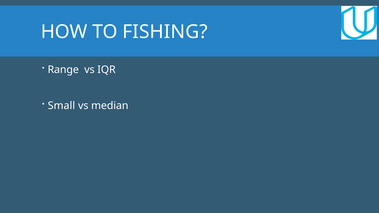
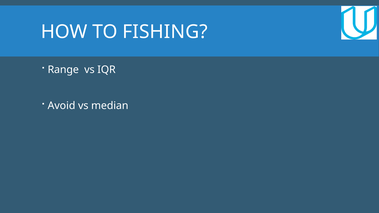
Small: Small -> Avoid (61, 106)
